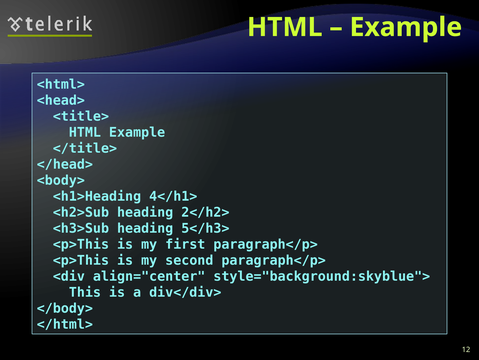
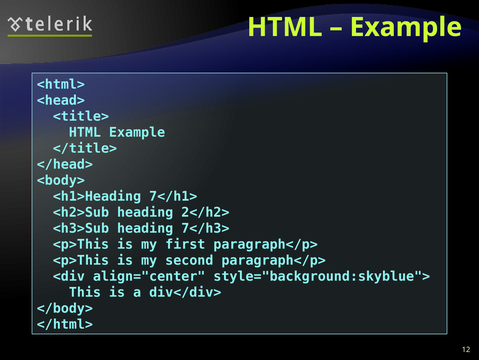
4</h1>: 4</h1> -> 7</h1> (173, 196)
5</h3>: 5</h3> -> 7</h3> (205, 228)
